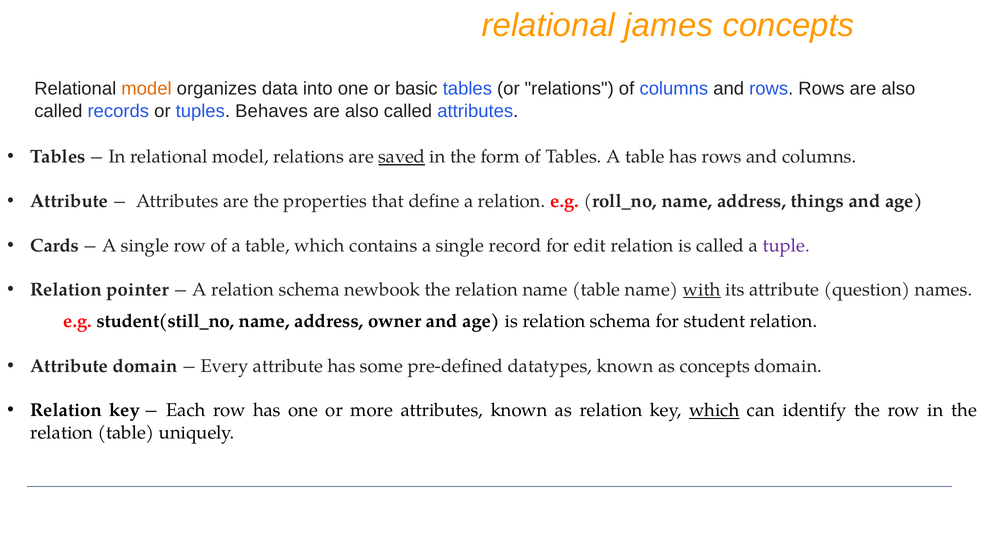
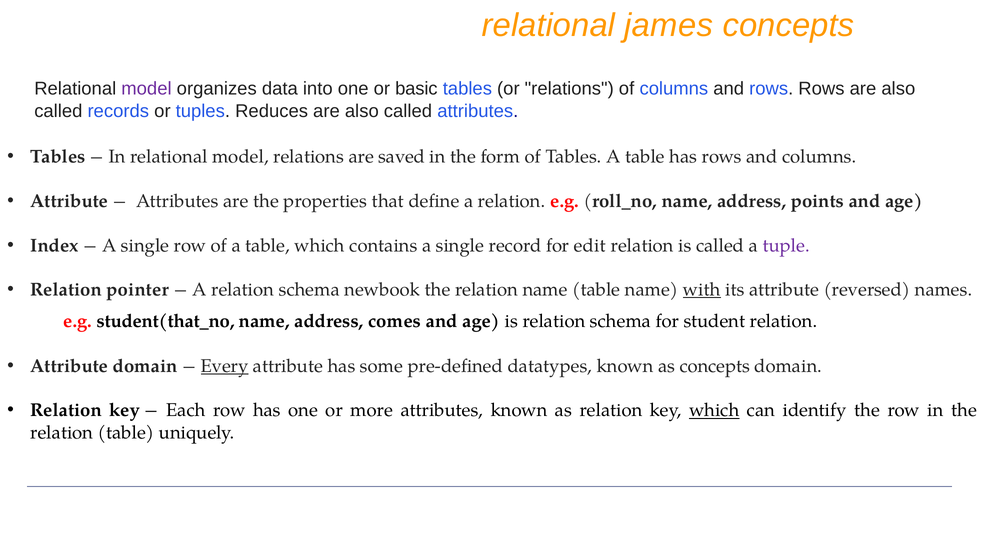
model colour: orange -> purple (146, 89)
Behaves: Behaves -> Reduces (272, 111)
saved underline: present -> none (402, 157)
things: things -> points (817, 201)
Cards: Cards -> Index (55, 245)
question: question -> reversed (867, 290)
student(still_no: student(still_no -> student(that_no (166, 321)
owner: owner -> comes (395, 321)
Every underline: none -> present (225, 366)
